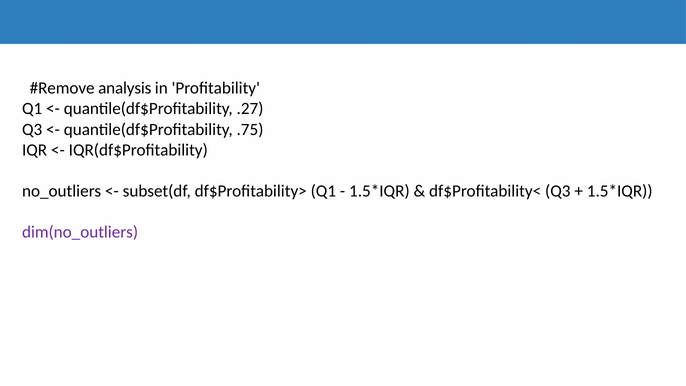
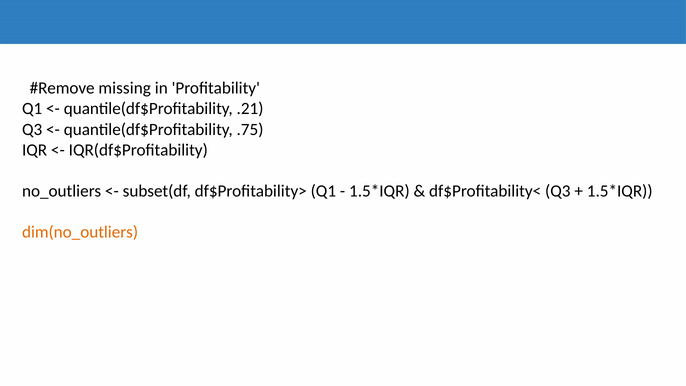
analysis: analysis -> missing (125, 88)
.27: .27 -> .21 (250, 109)
dim(no_outliers colour: purple -> orange (80, 232)
